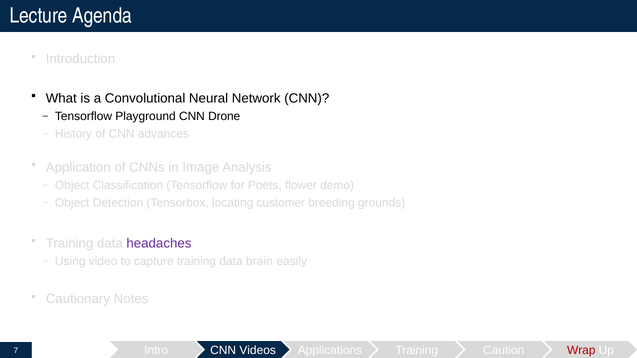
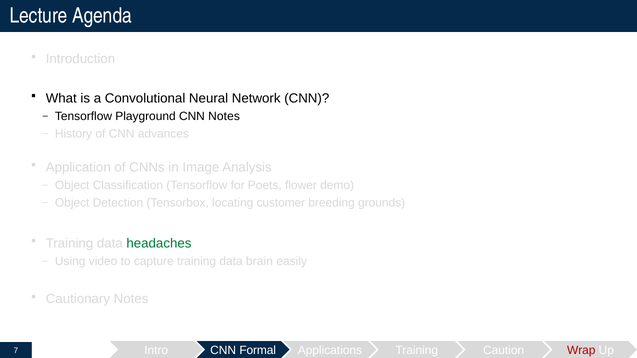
CNN Drone: Drone -> Notes (224, 117)
headaches colour: purple -> green (159, 244)
Videos: Videos -> Formal (258, 351)
